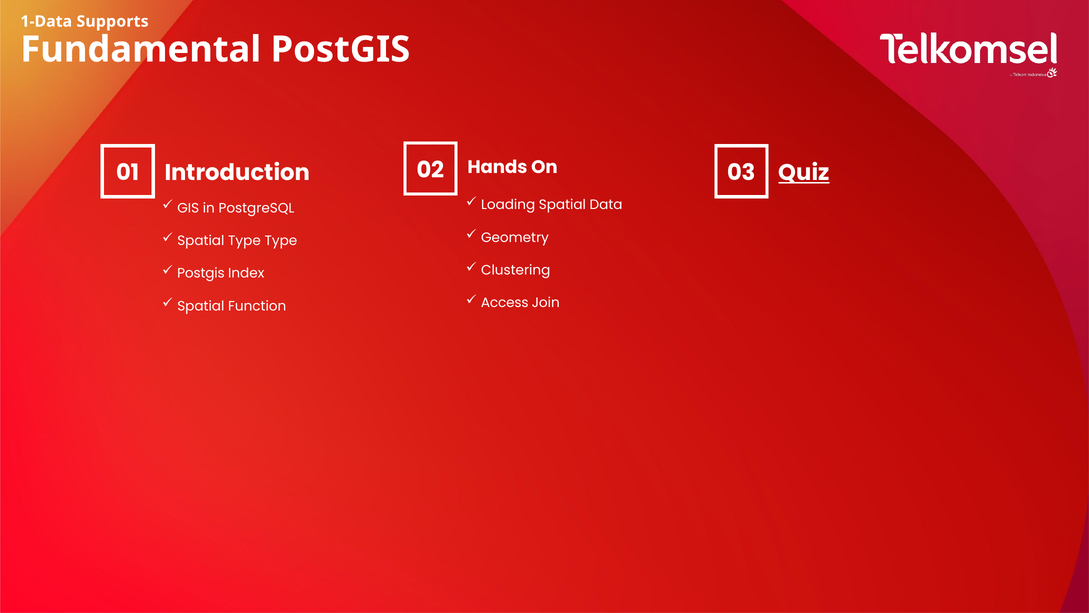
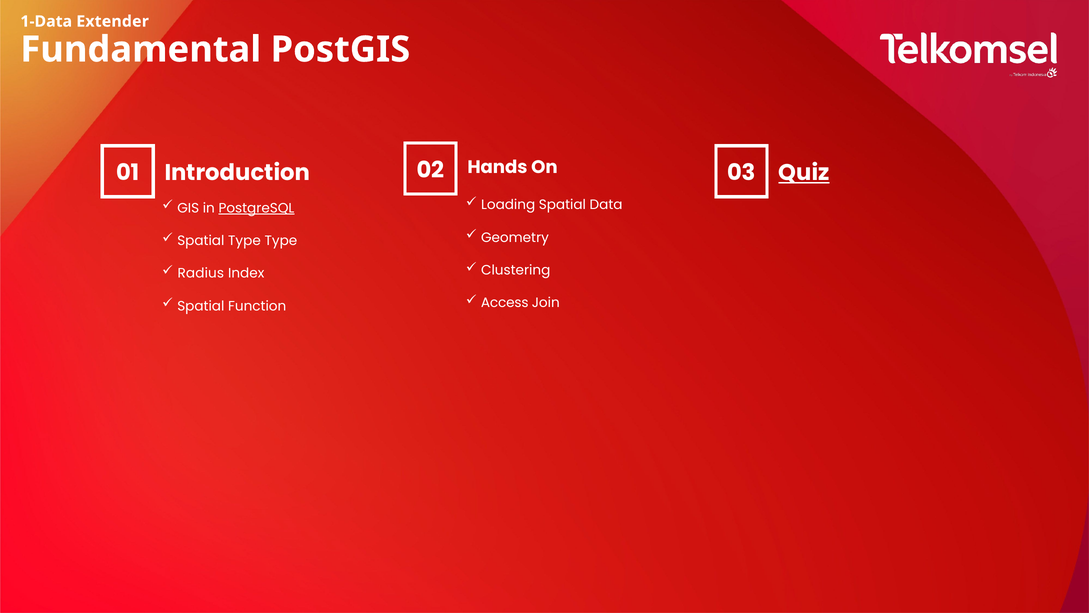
Supports: Supports -> Extender (113, 21)
PostgreSQL underline: none -> present (256, 208)
Postgis: Postgis -> Radius (201, 273)
